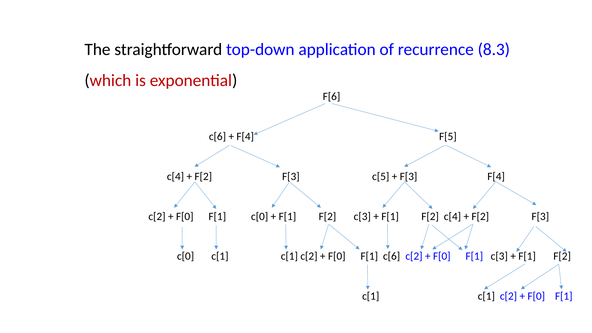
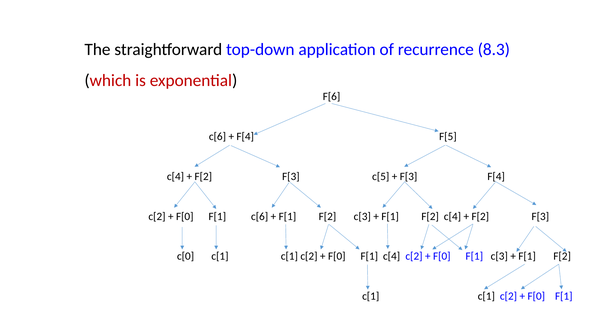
F[1 c[0: c[0 -> c[6 (260, 216)
F[1 c[6: c[6 -> c[4 (392, 256)
